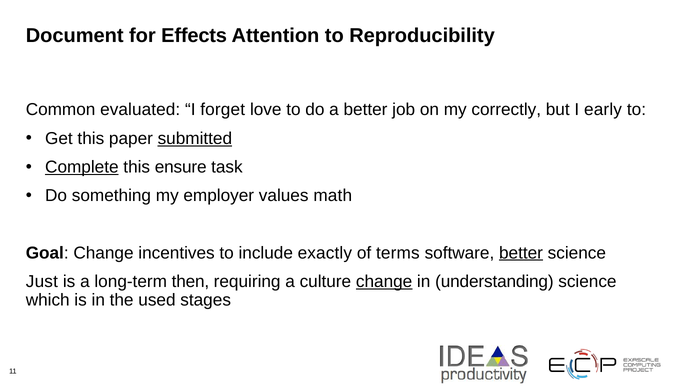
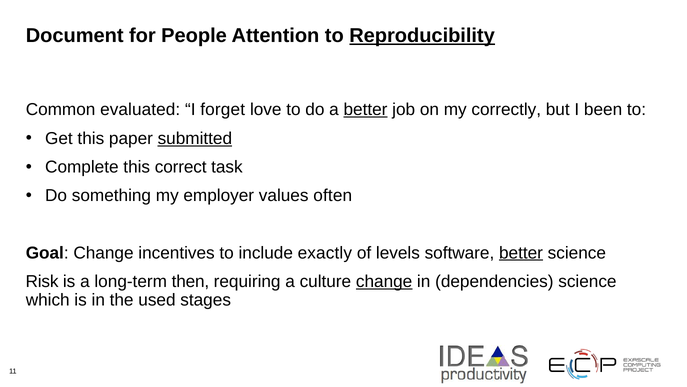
Effects: Effects -> People (194, 36)
Reproducibility underline: none -> present (422, 36)
better underline: none -> present (365, 110)
early: early -> been (603, 110)
Complete underline: present -> none (82, 167)
ensure: ensure -> correct (181, 167)
math: math -> often (333, 195)
terms: terms -> levels (398, 253)
Just: Just -> Risk (42, 281)
understanding: understanding -> dependencies (494, 281)
